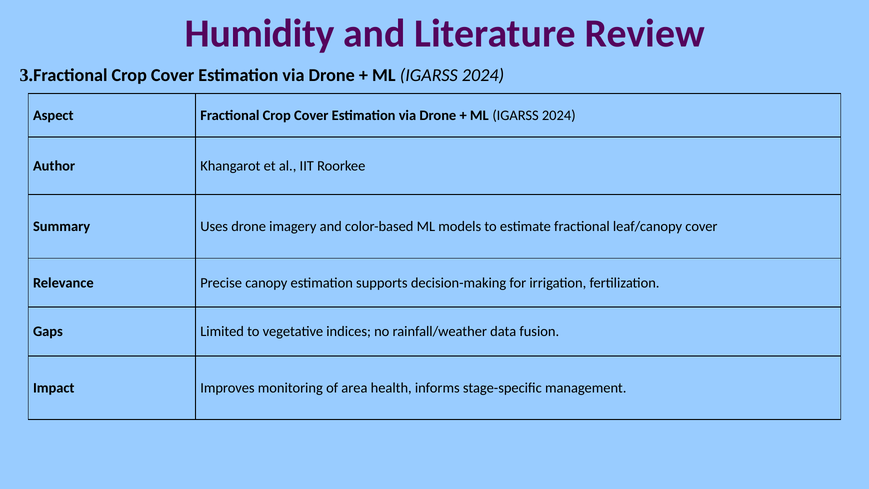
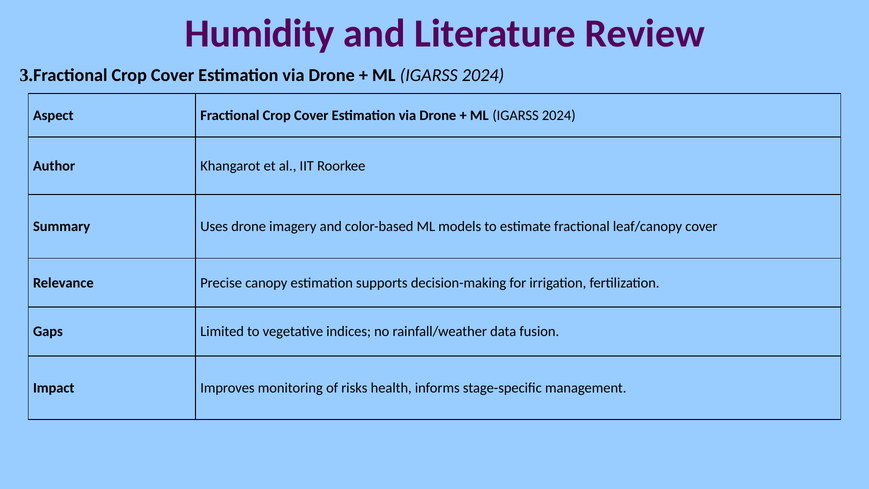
area: area -> risks (354, 388)
